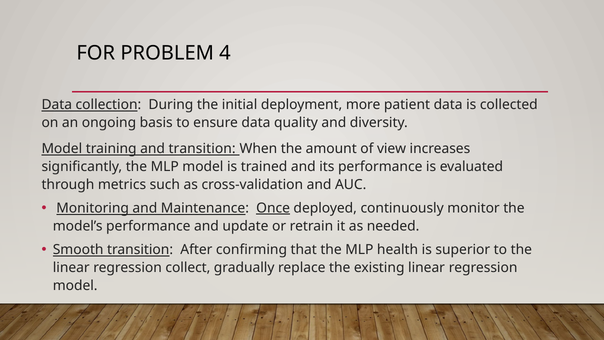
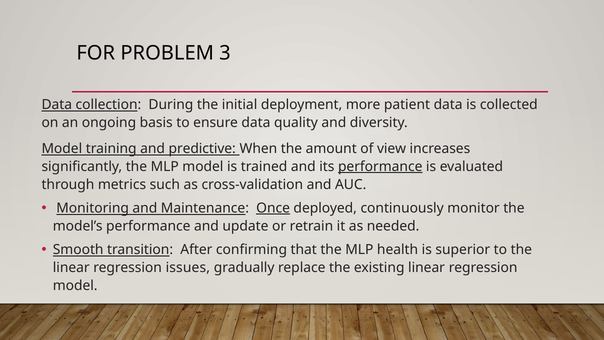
4: 4 -> 3 (225, 53)
and transition: transition -> predictive (202, 149)
performance underline: none -> present (380, 166)
collect: collect -> issues (188, 267)
